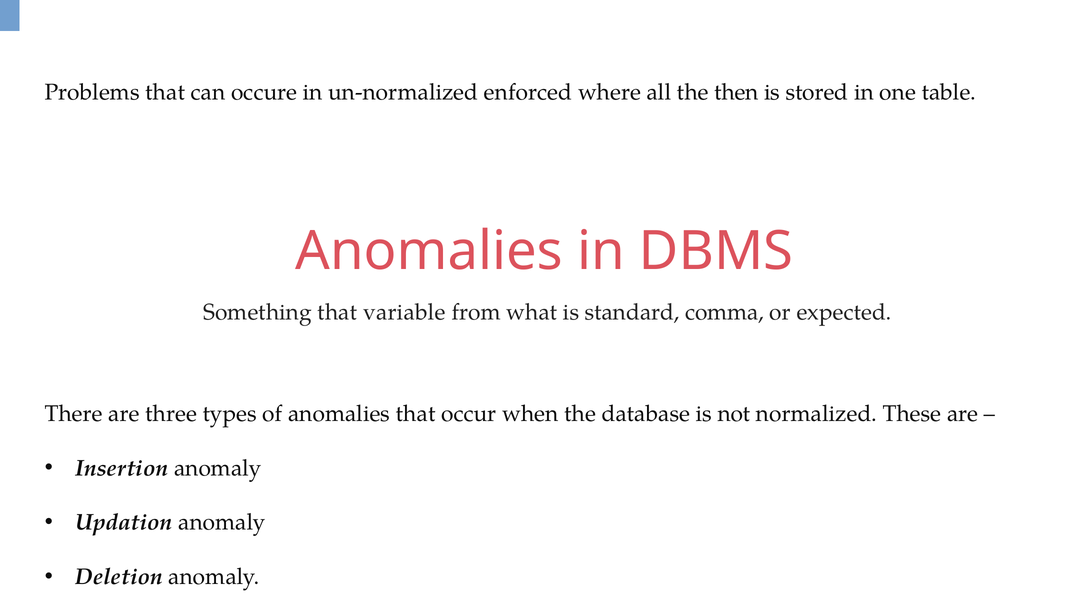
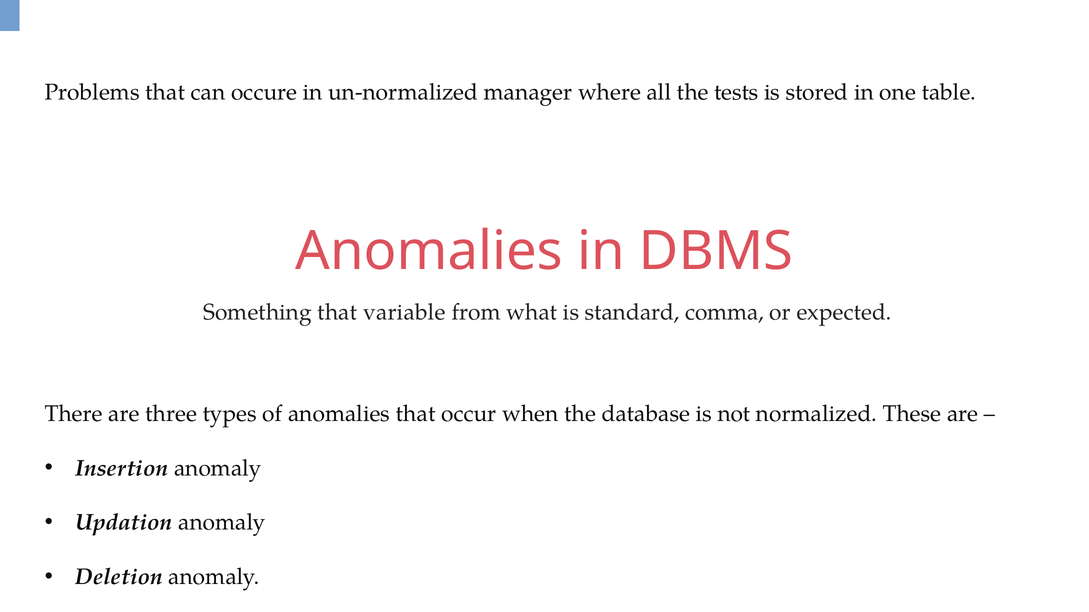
enforced: enforced -> manager (528, 92)
then: then -> tests (736, 92)
